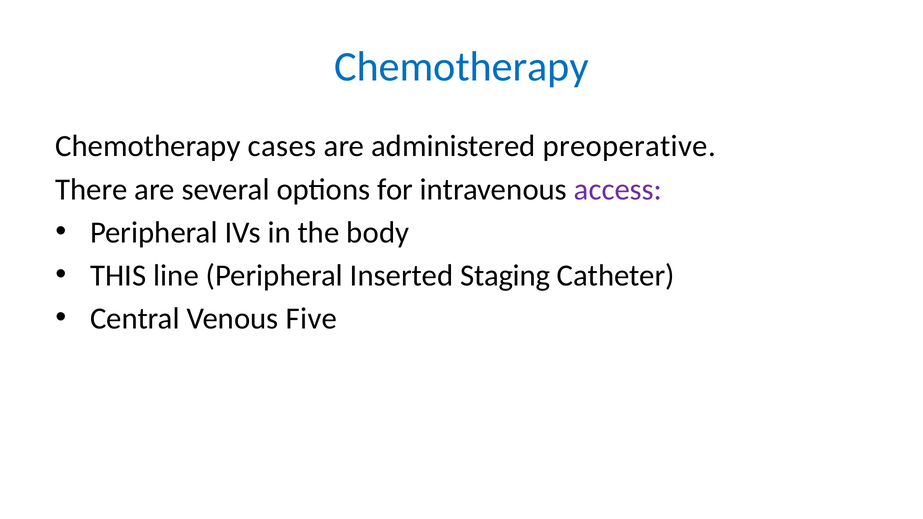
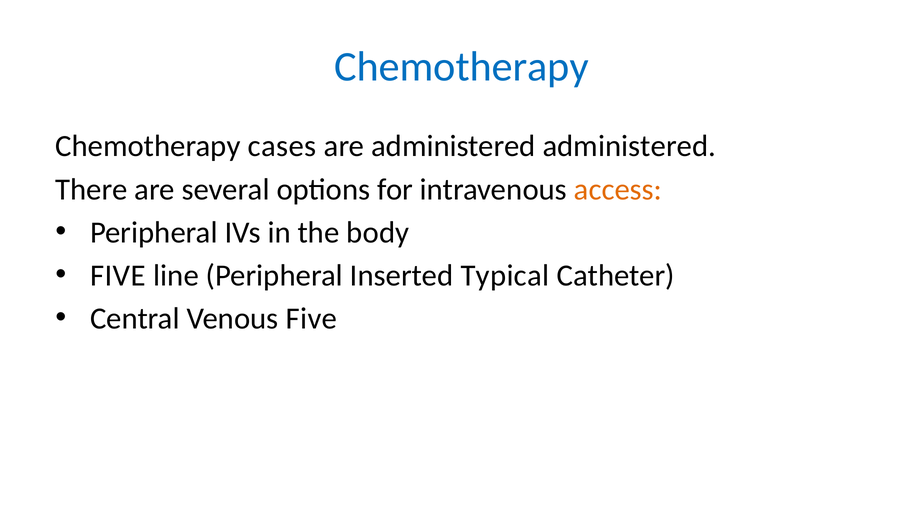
administered preoperative: preoperative -> administered (629, 146)
access colour: purple -> orange (618, 189)
THIS: THIS -> FIVE (118, 276)
Staging: Staging -> Typical (505, 276)
